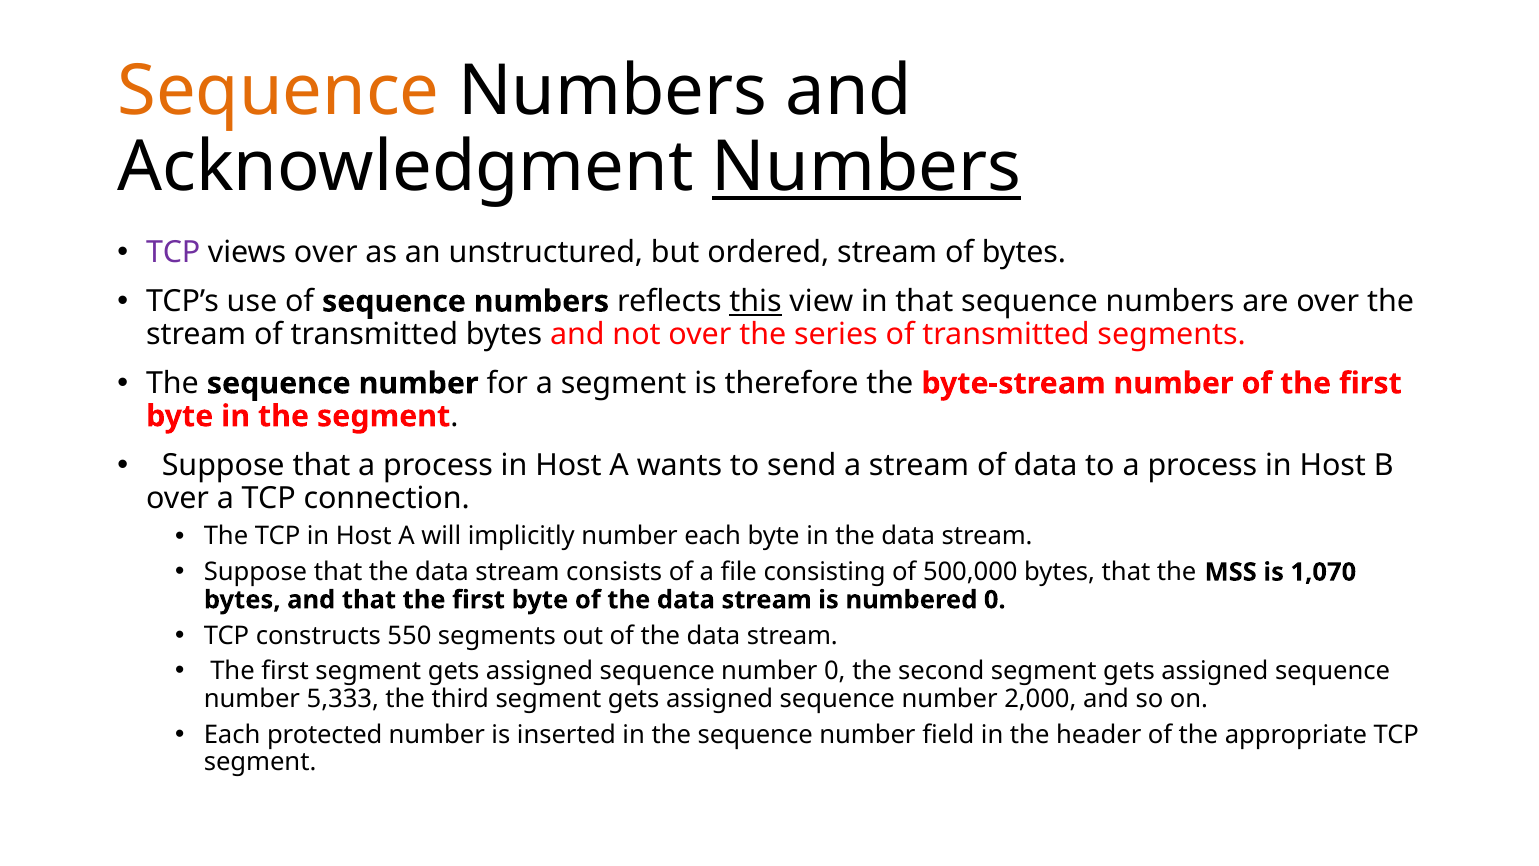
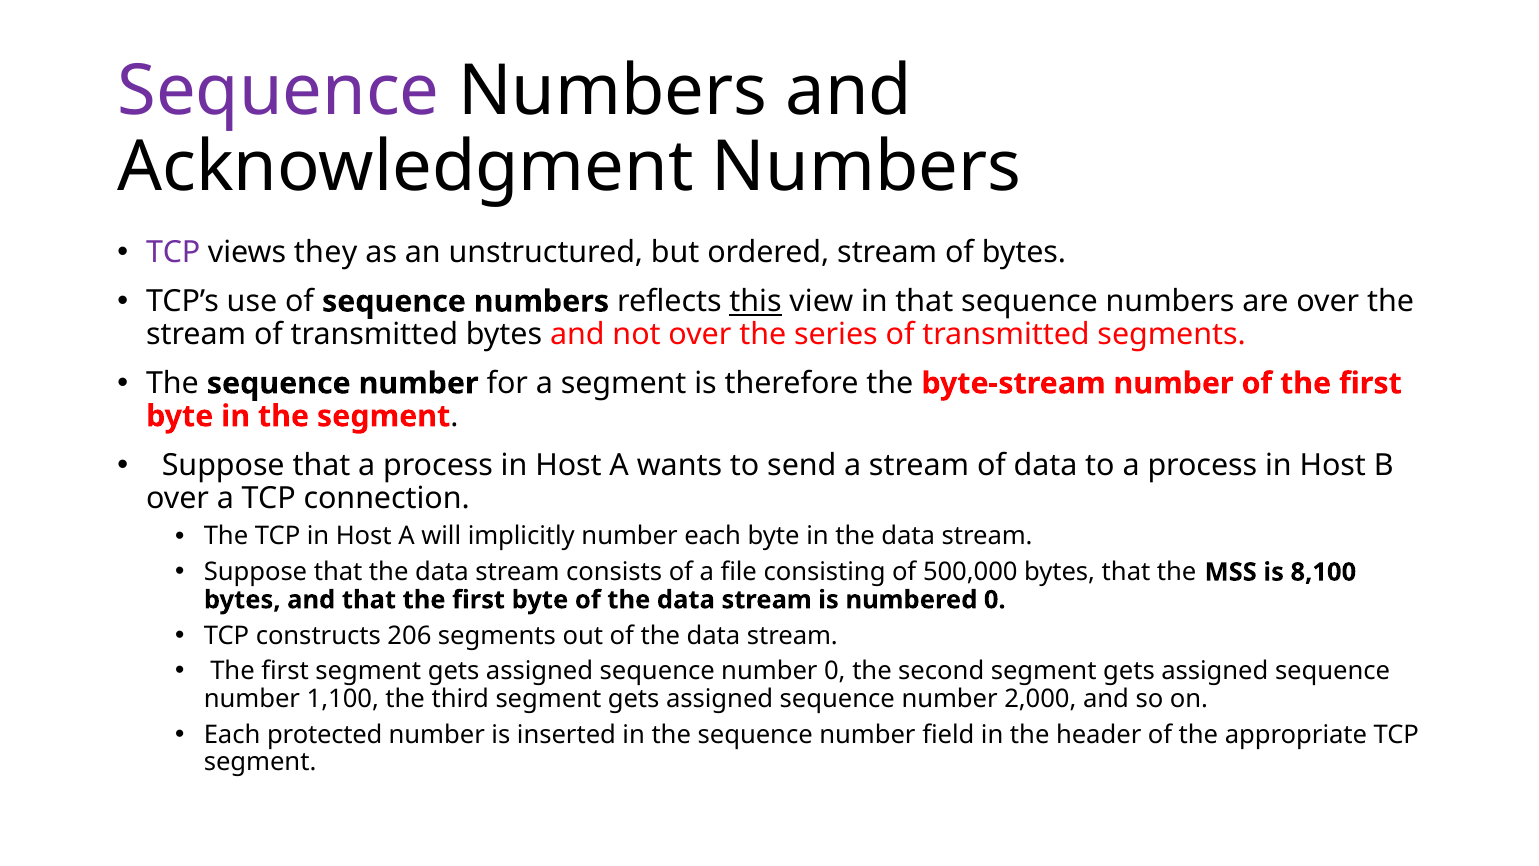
Sequence colour: orange -> purple (279, 91)
Numbers underline: present -> none (867, 167)
views over: over -> they (326, 252)
1,070: 1,070 -> 8,100 (1323, 572)
550: 550 -> 206 (409, 635)
5,333: 5,333 -> 1,100 (343, 699)
